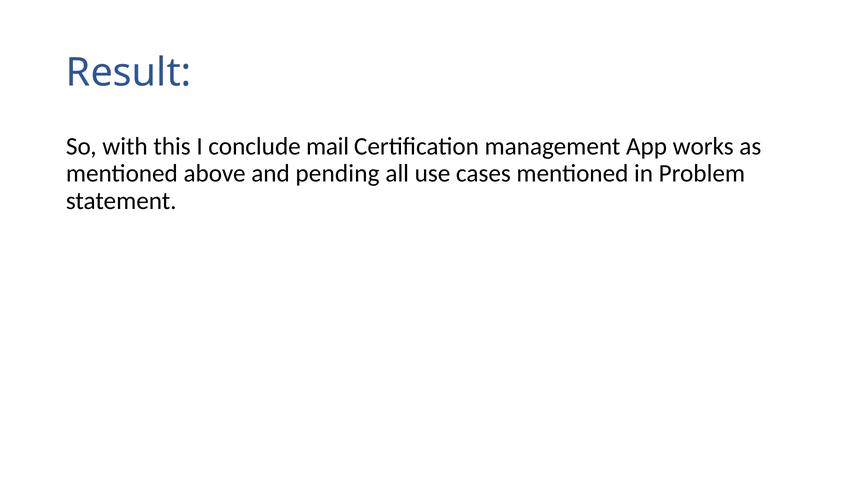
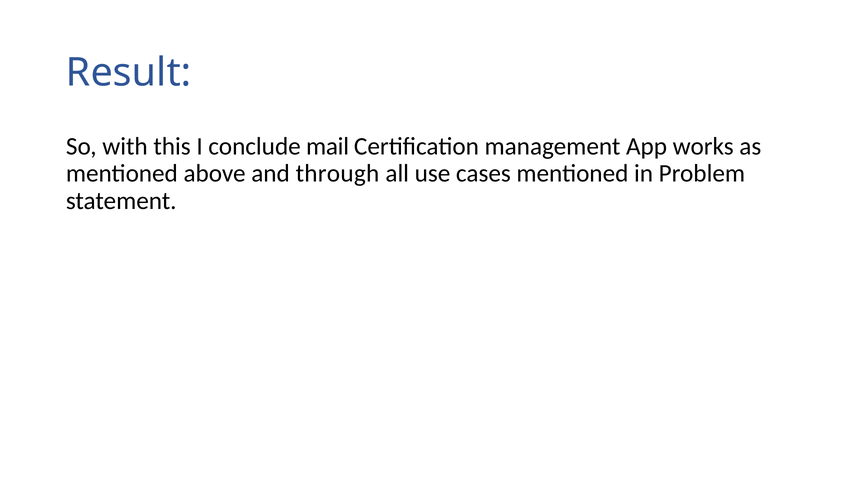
pending: pending -> through (337, 173)
